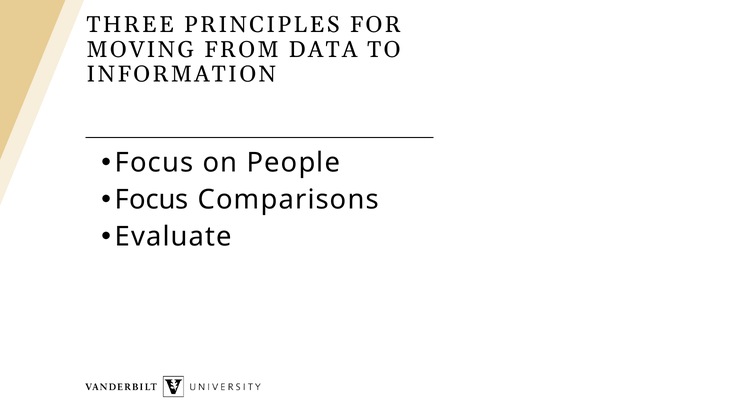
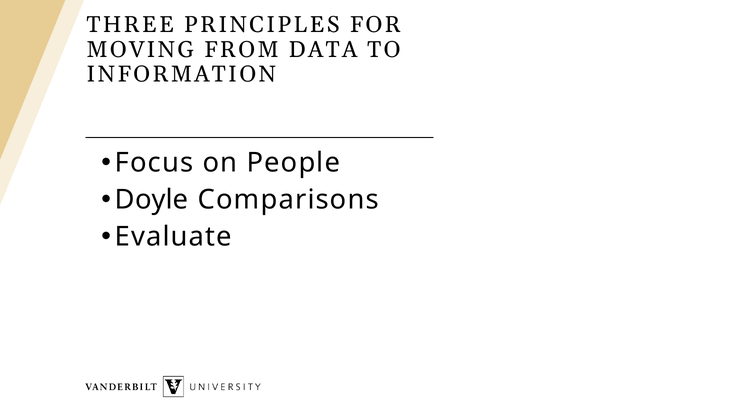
Focus: Focus -> Doyle (152, 200)
